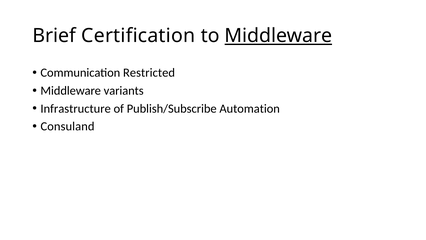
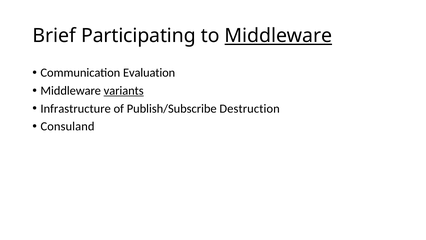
Certification: Certification -> Participating (138, 36)
Restricted: Restricted -> Evaluation (149, 73)
variants underline: none -> present (124, 91)
Automation: Automation -> Destruction (250, 108)
